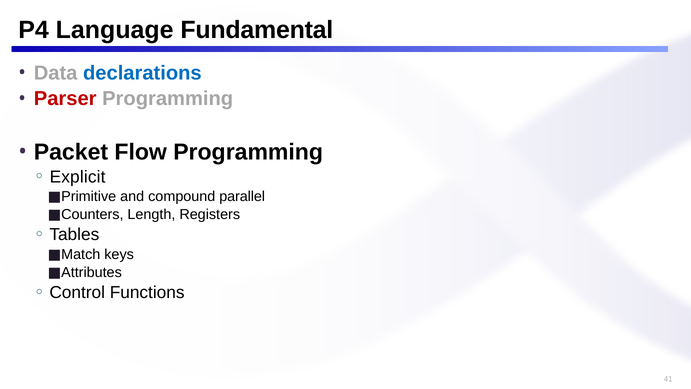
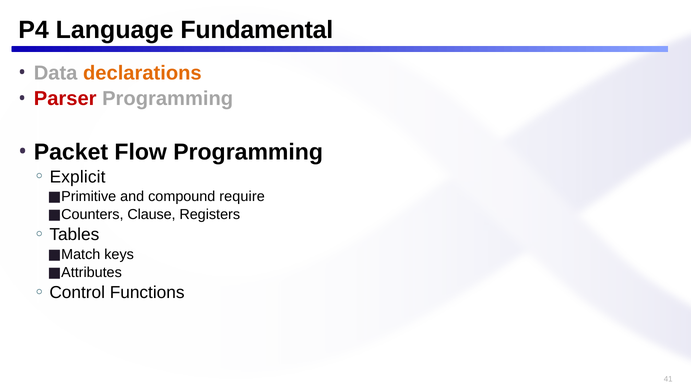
declarations colour: blue -> orange (142, 73)
parallel: parallel -> require (242, 197)
Length: Length -> Clause (151, 214)
